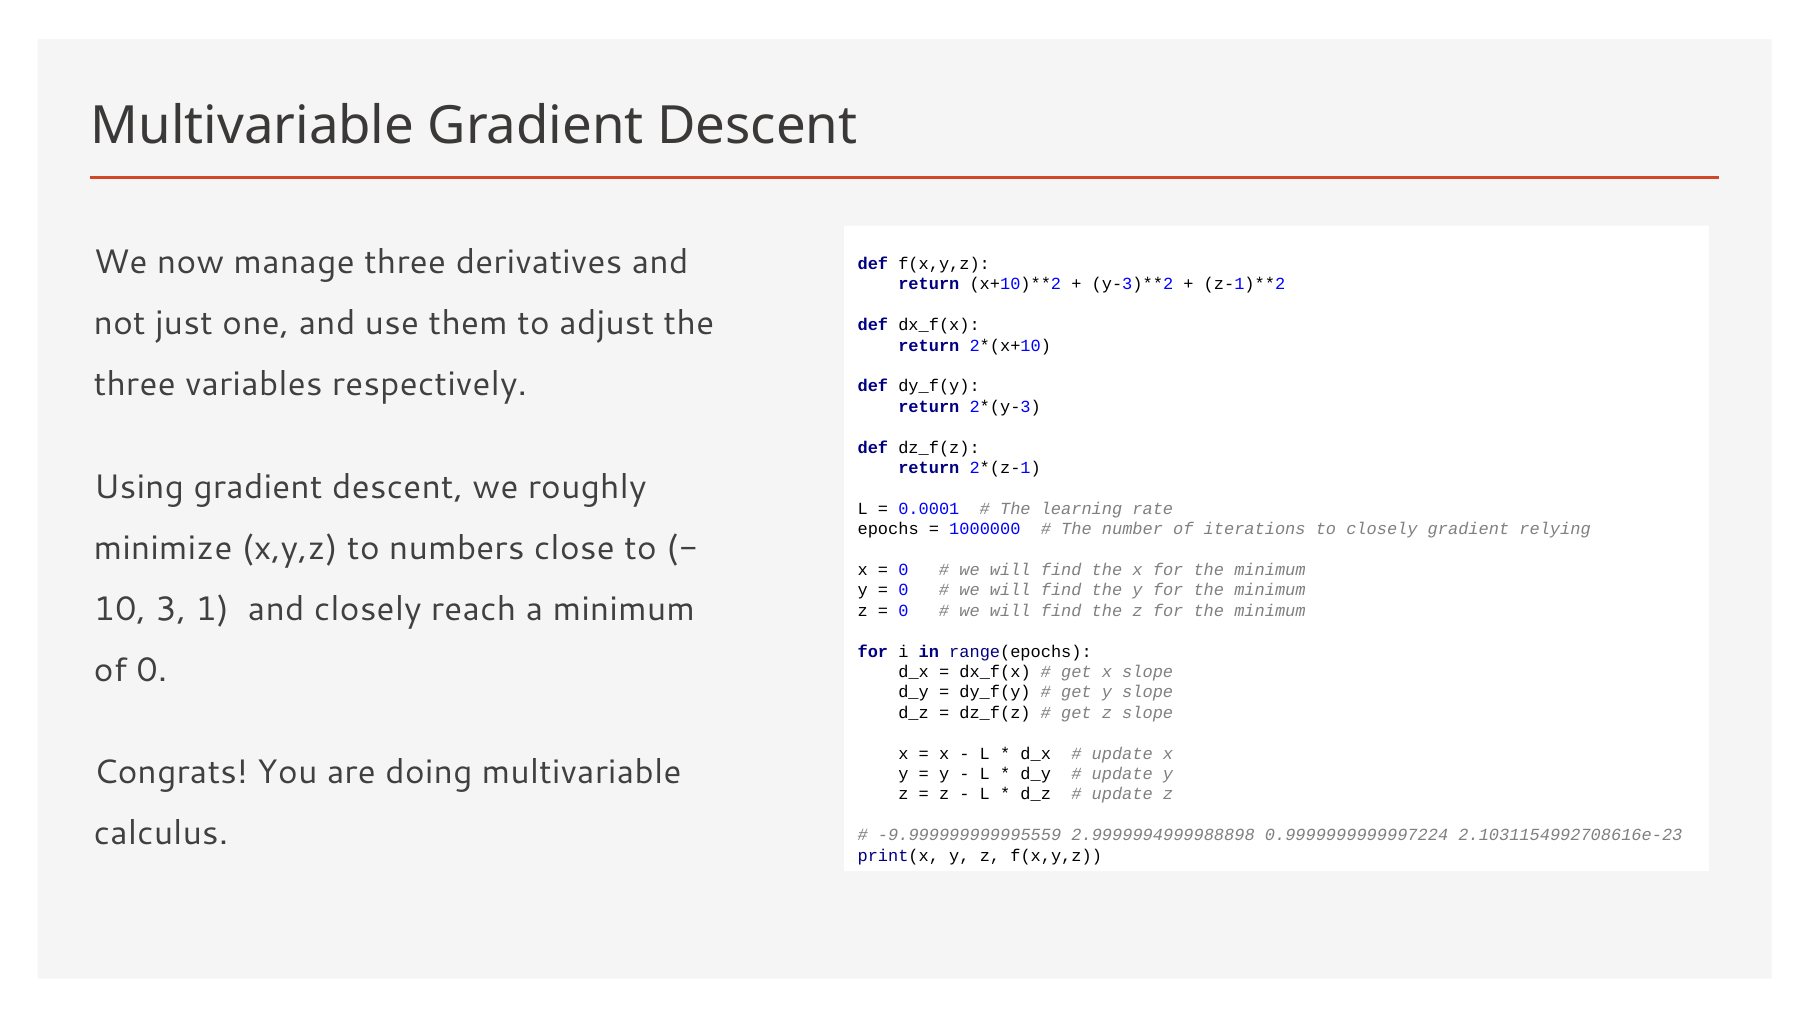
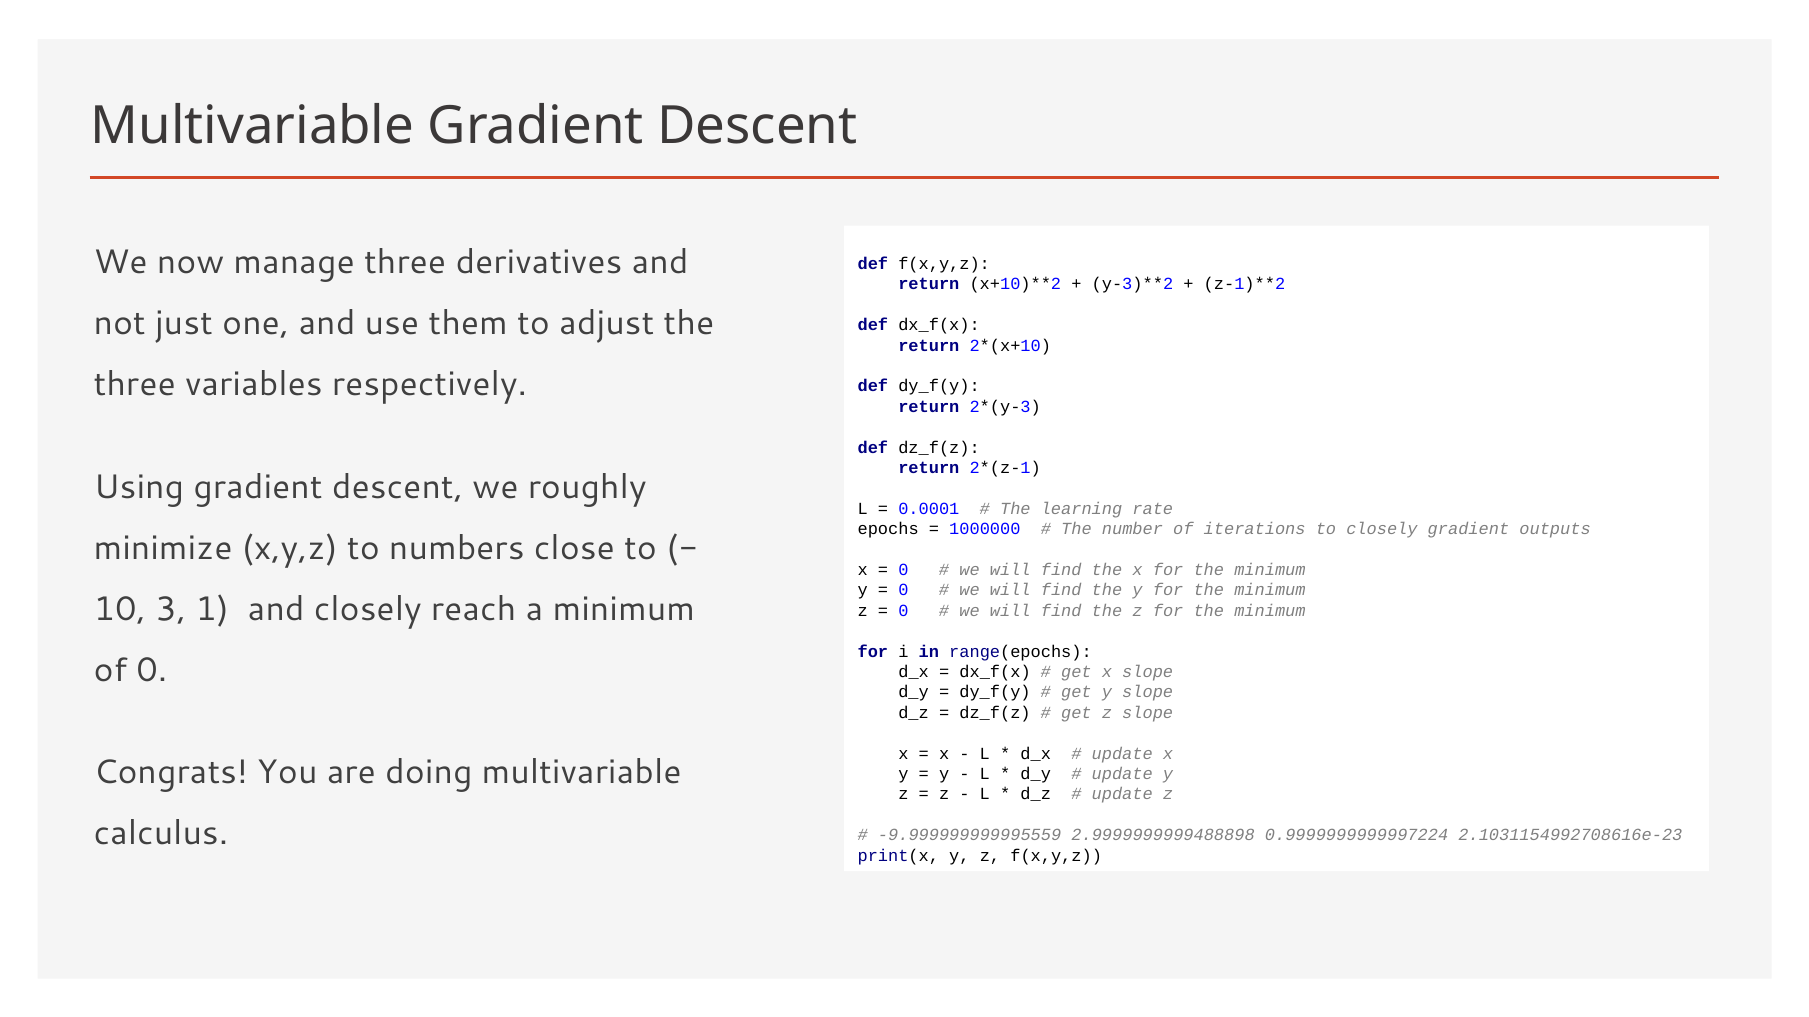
relying: relying -> outputs (1555, 529)
2.9999994999988898: 2.9999994999988898 -> 2.9999999999488898 (1163, 835)
